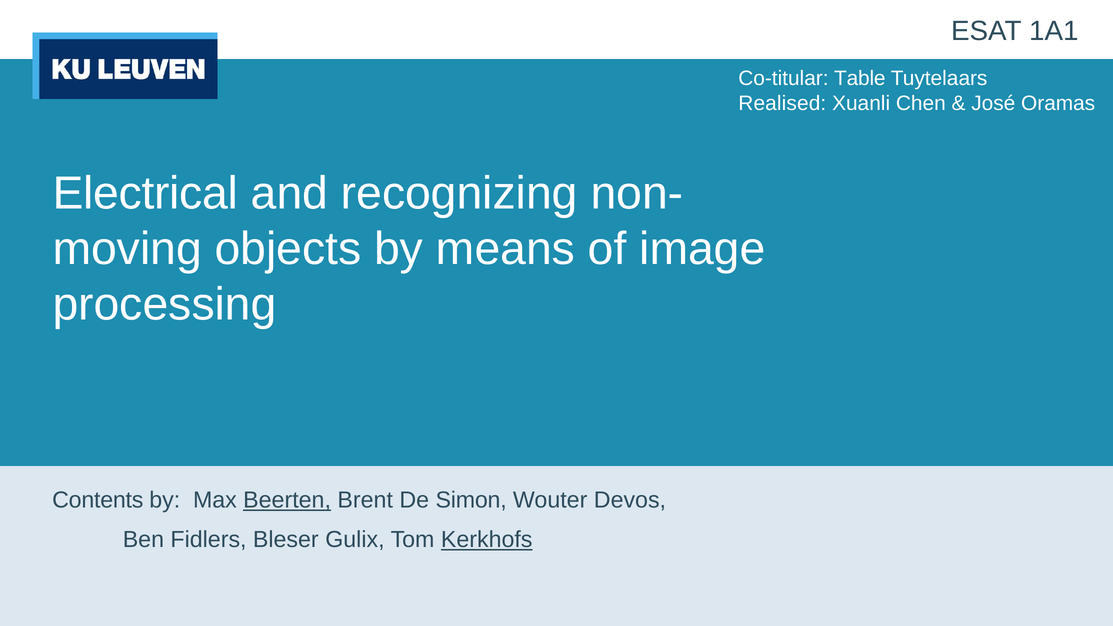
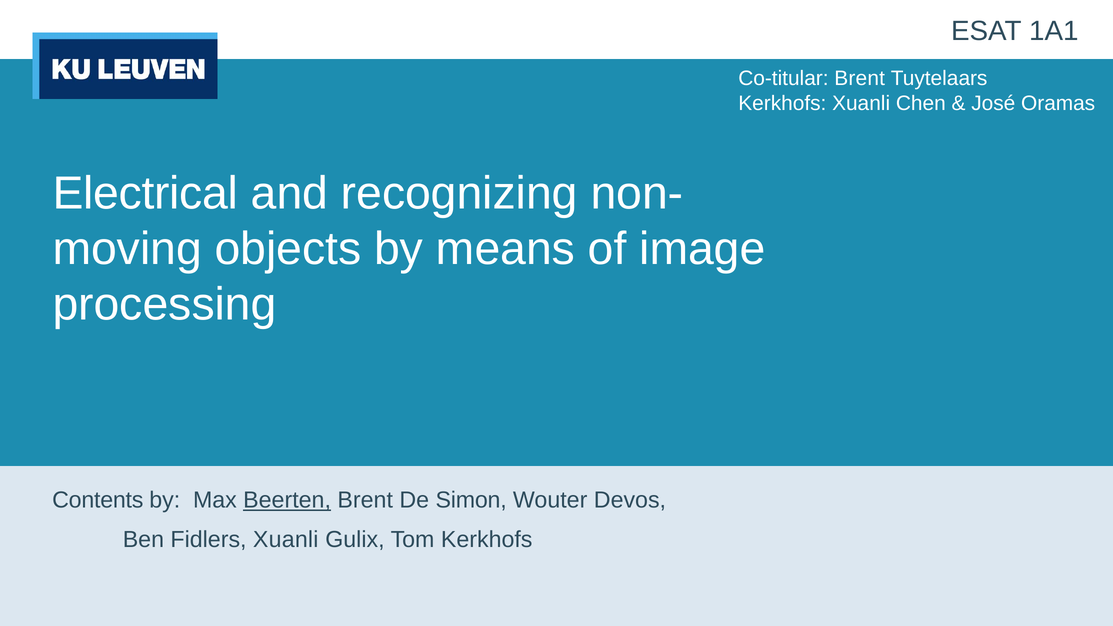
Co-titular Table: Table -> Brent (860, 78)
Realised: Realised -> Kerkhofs (782, 104)
Fidlers Bleser: Bleser -> Xuanli (286, 540)
Kerkhofs underline: present -> none (487, 540)
